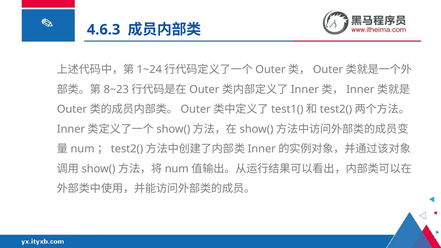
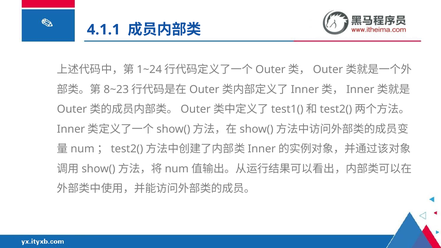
4.6.3: 4.6.3 -> 4.1.1 (104, 30)
